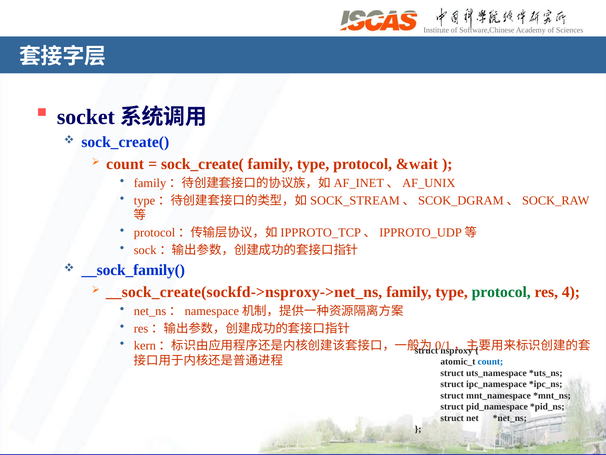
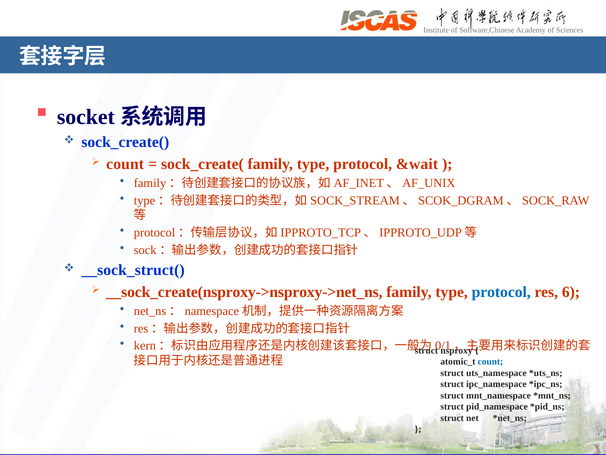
__sock_family(: __sock_family( -> __sock_struct( (133, 270)
__sock_create(sockfd->nsproxy->net_ns: __sock_create(sockfd->nsproxy->net_ns -> __sock_create(nsproxy->nsproxy->net_ns (244, 292)
protocol colour: green -> blue (501, 292)
4: 4 -> 6 (571, 292)
